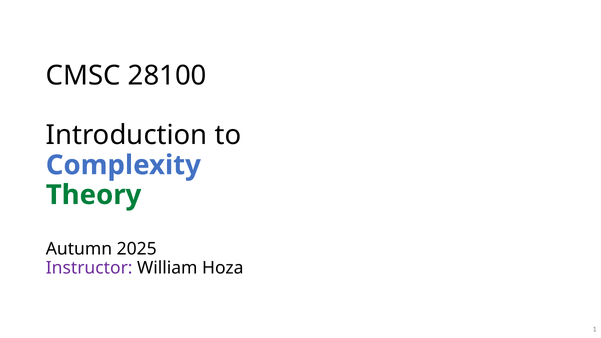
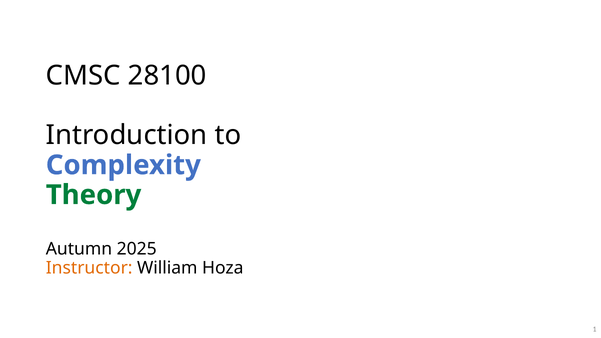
Instructor colour: purple -> orange (89, 268)
